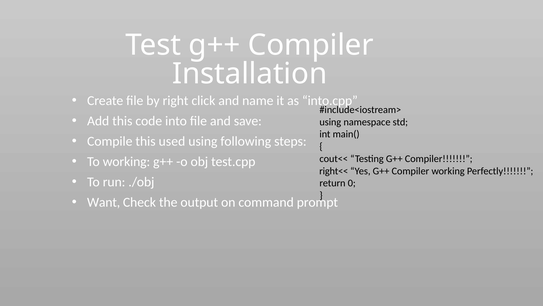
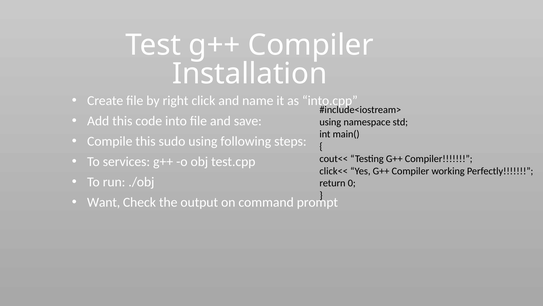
used: used -> sudo (172, 141)
To working: working -> services (126, 161)
right<<: right<< -> click<< (334, 171)
